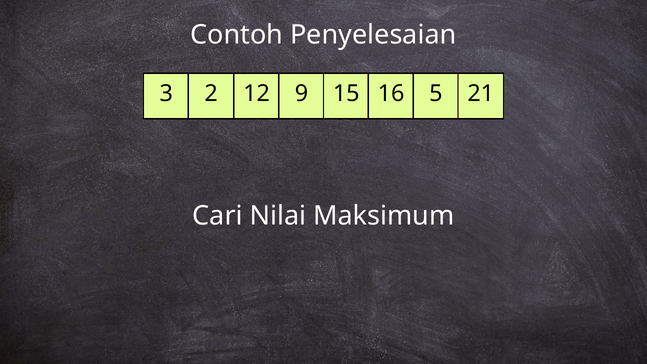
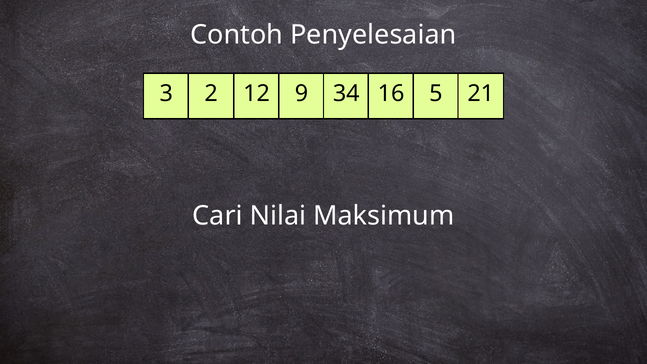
15: 15 -> 34 (346, 93)
